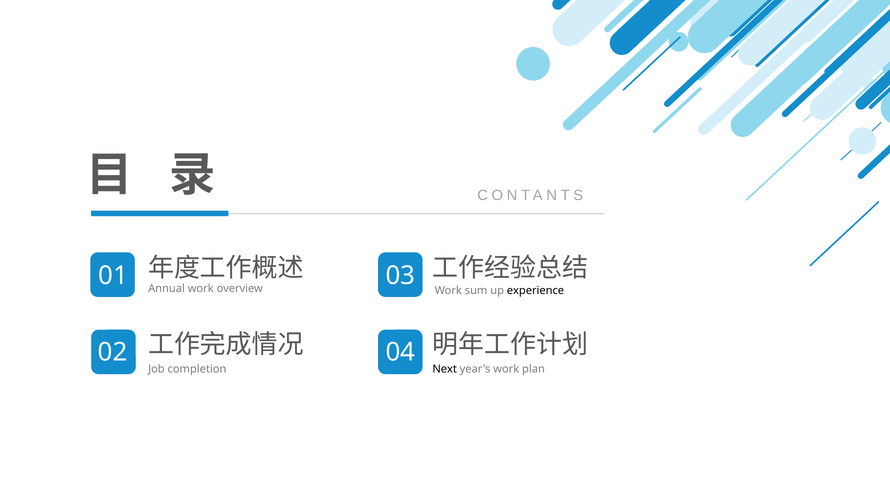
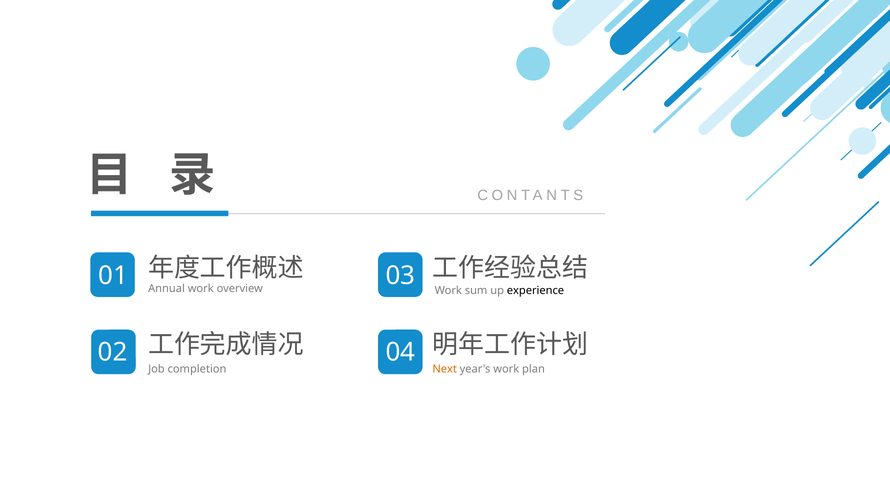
Next colour: black -> orange (445, 369)
